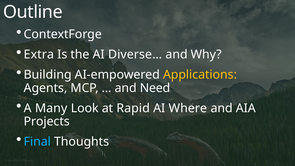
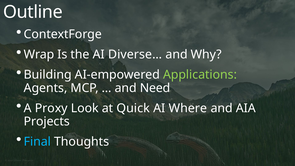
Extra: Extra -> Wrap (39, 54)
Applications colour: yellow -> light green (200, 75)
Many: Many -> Proxy (51, 108)
Rapid: Rapid -> Quick (133, 108)
